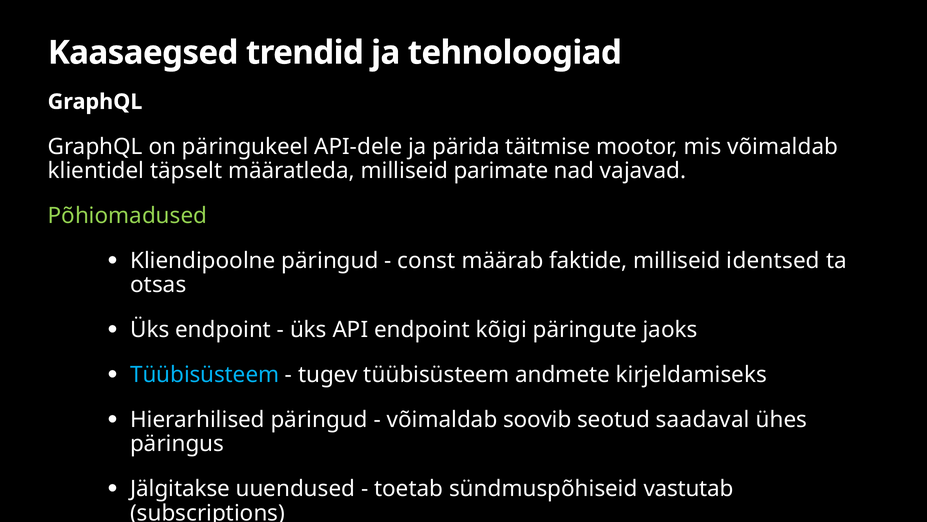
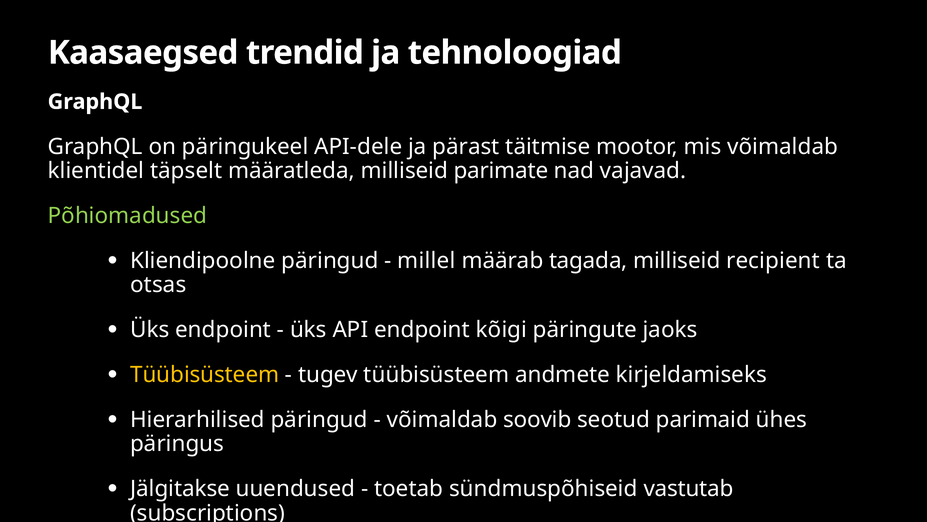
pärida: pärida -> pärast (466, 146)
const: const -> millel (427, 260)
faktide: faktide -> tagada (588, 260)
identsed: identsed -> recipient (773, 260)
Tüübisüsteem colour: light blue -> yellow (205, 374)
saadaval: saadaval -> parimaid (703, 419)
